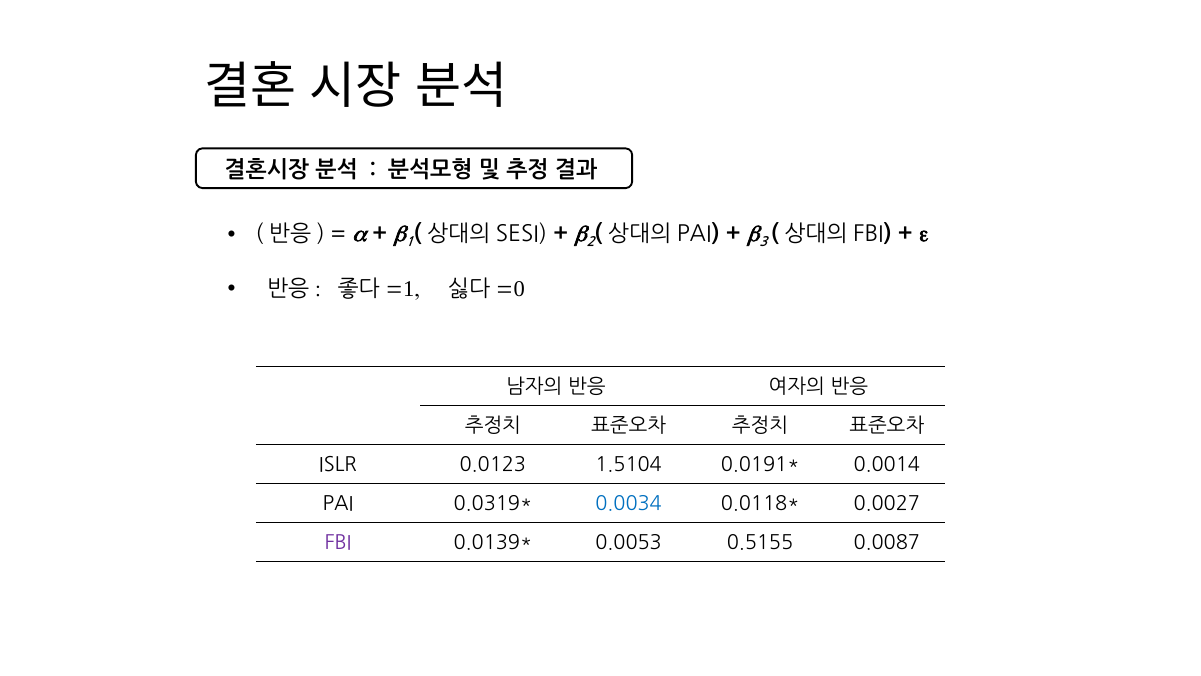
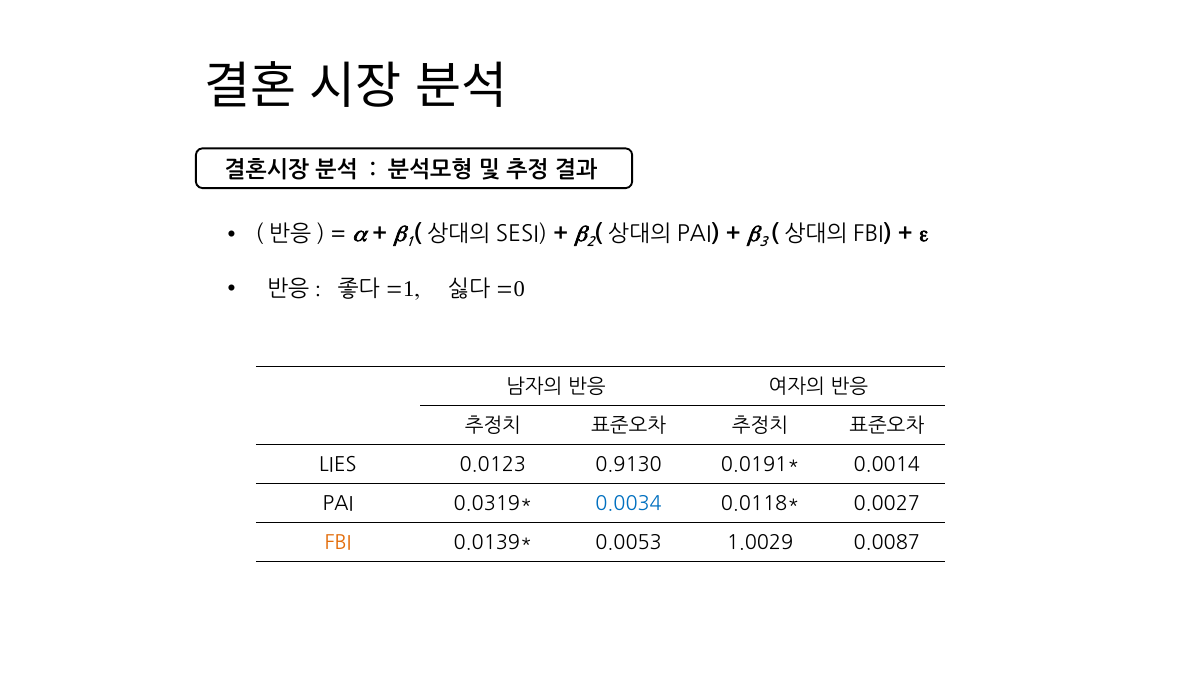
ISLR: ISLR -> LIES (338, 464)
1.5104: 1.5104 -> 0.9130 (629, 464)
FBI colour: purple -> orange (338, 543)
0.5155: 0.5155 -> 1.0029 (760, 543)
